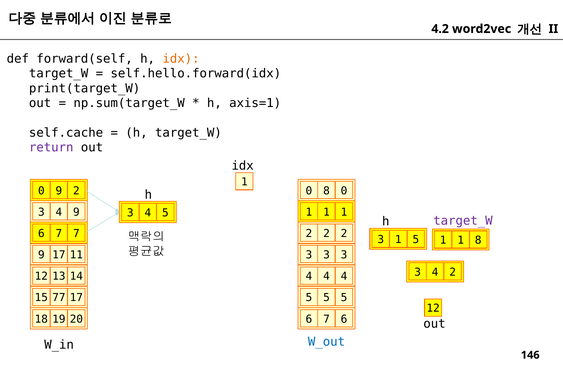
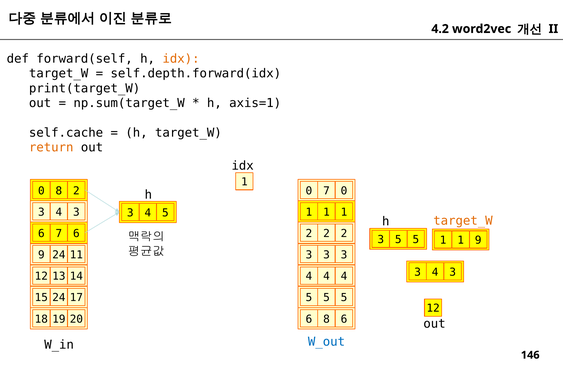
self.hello.forward(idx: self.hello.forward(idx -> self.depth.forward(idx (196, 73)
return colour: purple -> orange (51, 147)
0 9: 9 -> 8 (59, 191)
0 8: 8 -> 7 (326, 191)
9: 9 -> 3 (76, 212)
target_W colour: purple -> orange (463, 220)
7 7: 7 -> 6 (76, 233)
3 1: 1 -> 5 (398, 239)
1 8: 8 -> 9 (478, 240)
9 17: 17 -> 24 (59, 255)
2: 2 -> 3 (453, 272)
15 77: 77 -> 24 (59, 298)
7: 7 -> 8 (326, 319)
